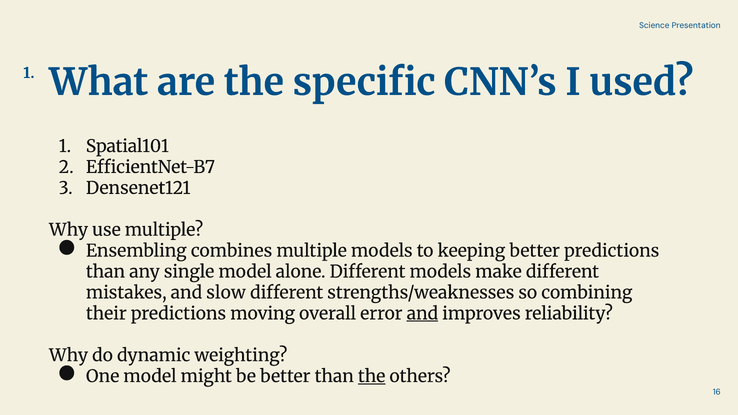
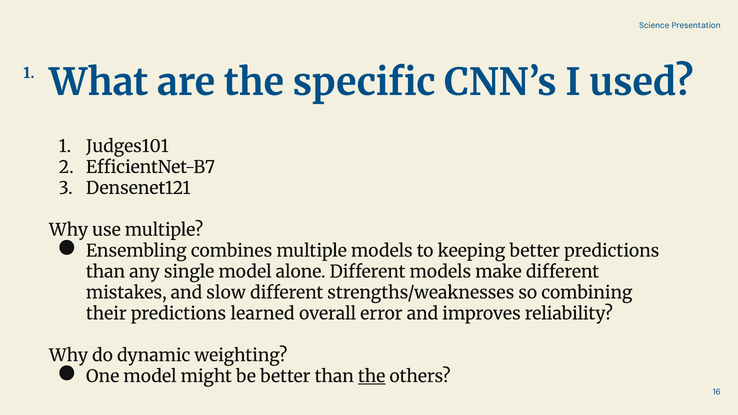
Spatial101: Spatial101 -> Judges101 (127, 146)
moving: moving -> learned (263, 314)
and underline: present -> none (422, 314)
